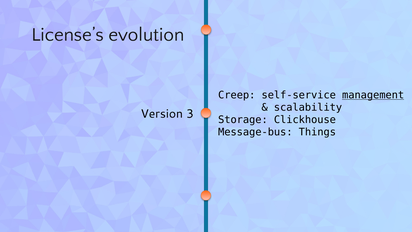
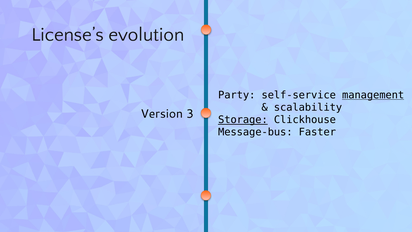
Creep: Creep -> Party (237, 95)
Storage underline: none -> present (243, 120)
Things: Things -> Faster (317, 132)
